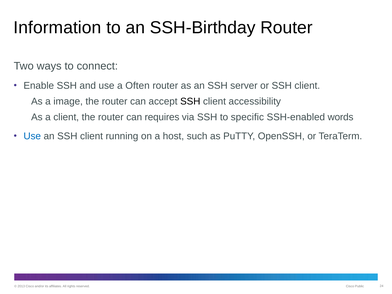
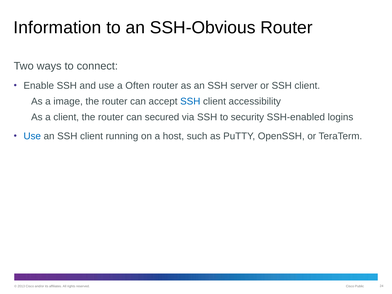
SSH-Birthday: SSH-Birthday -> SSH-Obvious (203, 28)
SSH colour: black -> blue (190, 101)
requires: requires -> secured (162, 117)
specific: specific -> security (247, 117)
words: words -> logins (340, 117)
